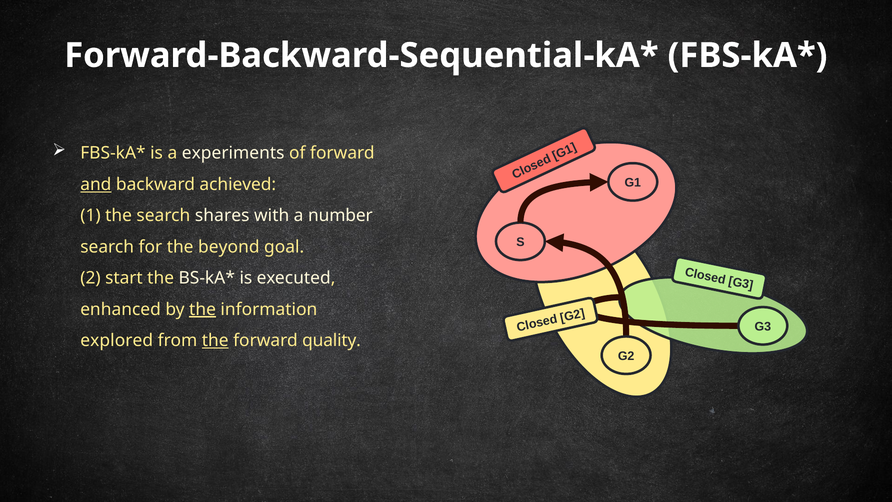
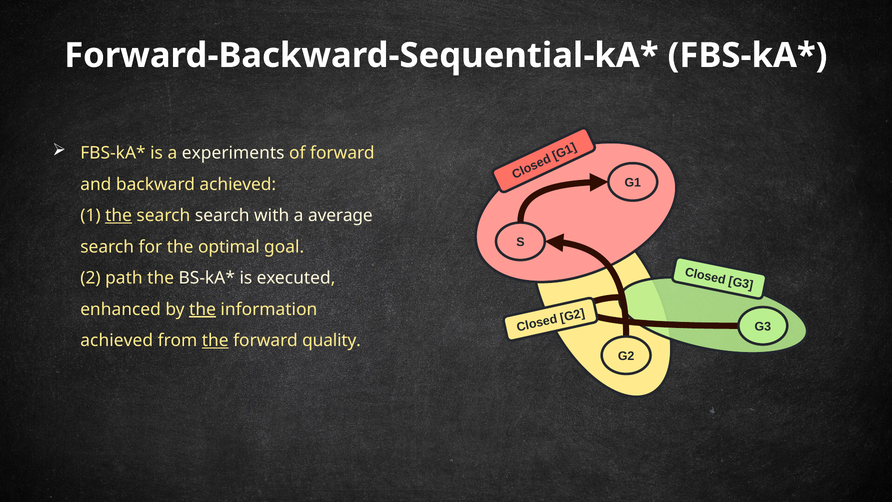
and underline: present -> none (96, 184)
the underline: none -> present (119, 215)
search shares: shares -> search (222, 215)
number: number -> average (340, 215)
beyond: beyond -> optimal (229, 247)
start: start -> path (124, 278)
explored: explored -> achieved (117, 340)
